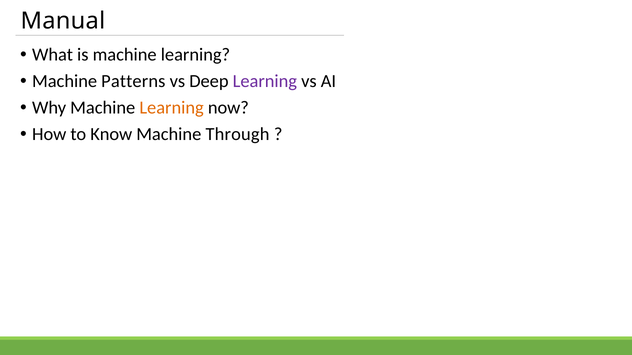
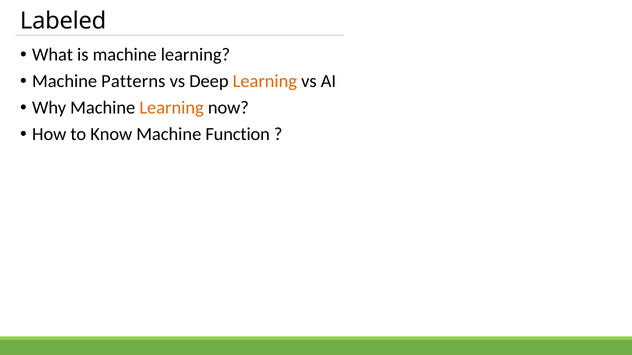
Manual: Manual -> Labeled (63, 21)
Learning colour: purple -> orange (265, 81)
Through: Through -> Function (238, 134)
